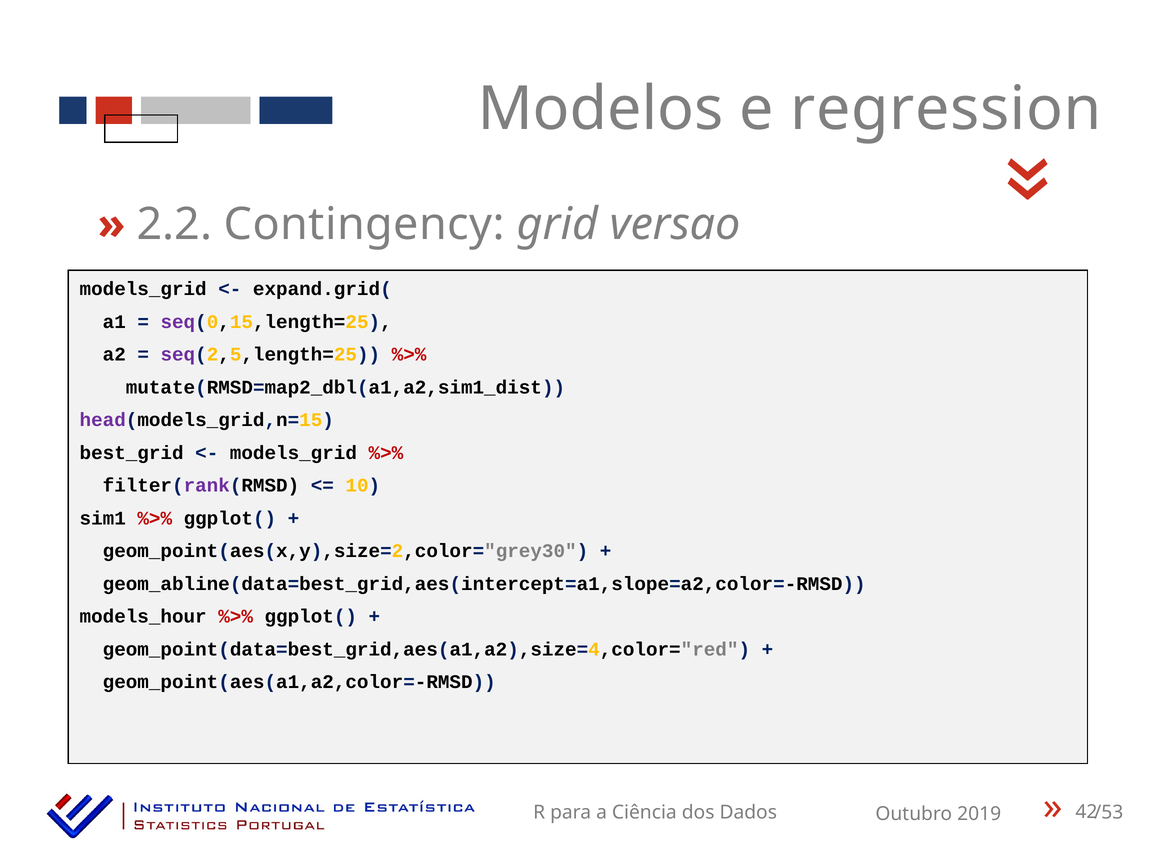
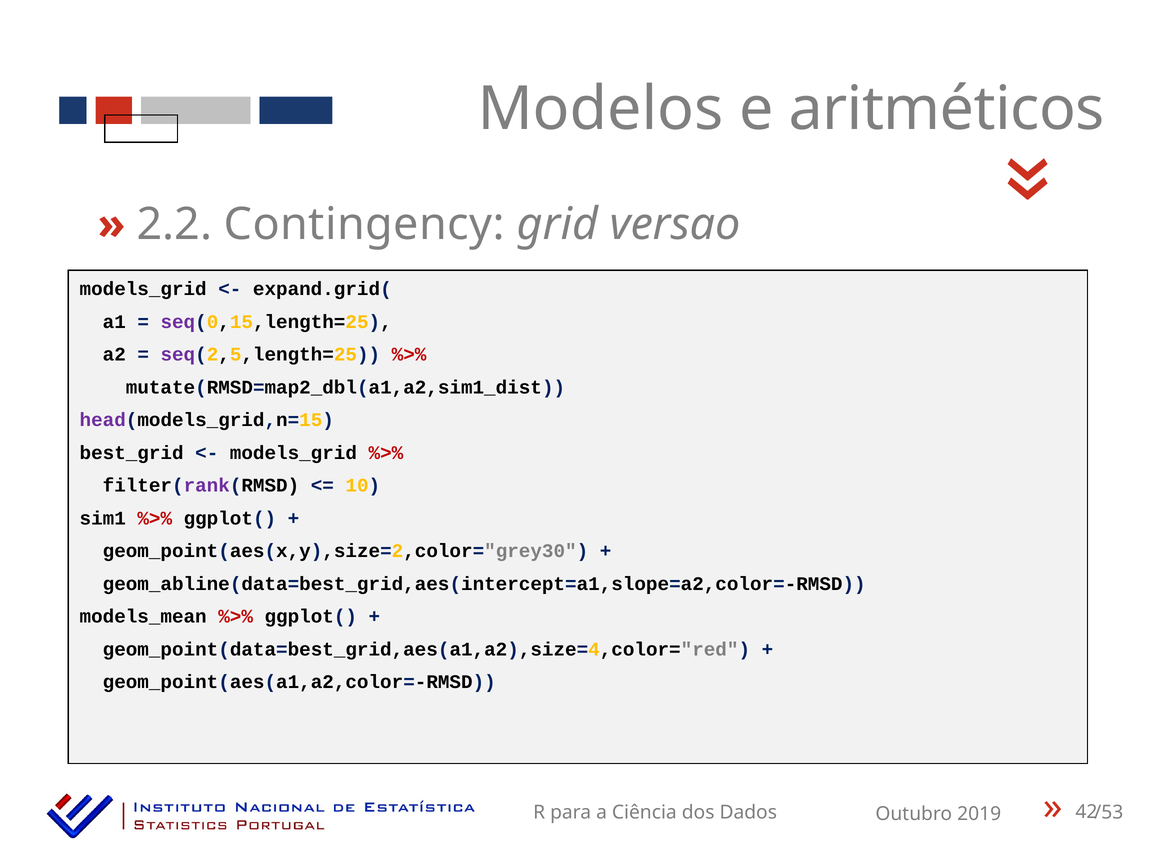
regression: regression -> aritméticos (947, 109)
models_hour: models_hour -> models_mean (143, 617)
